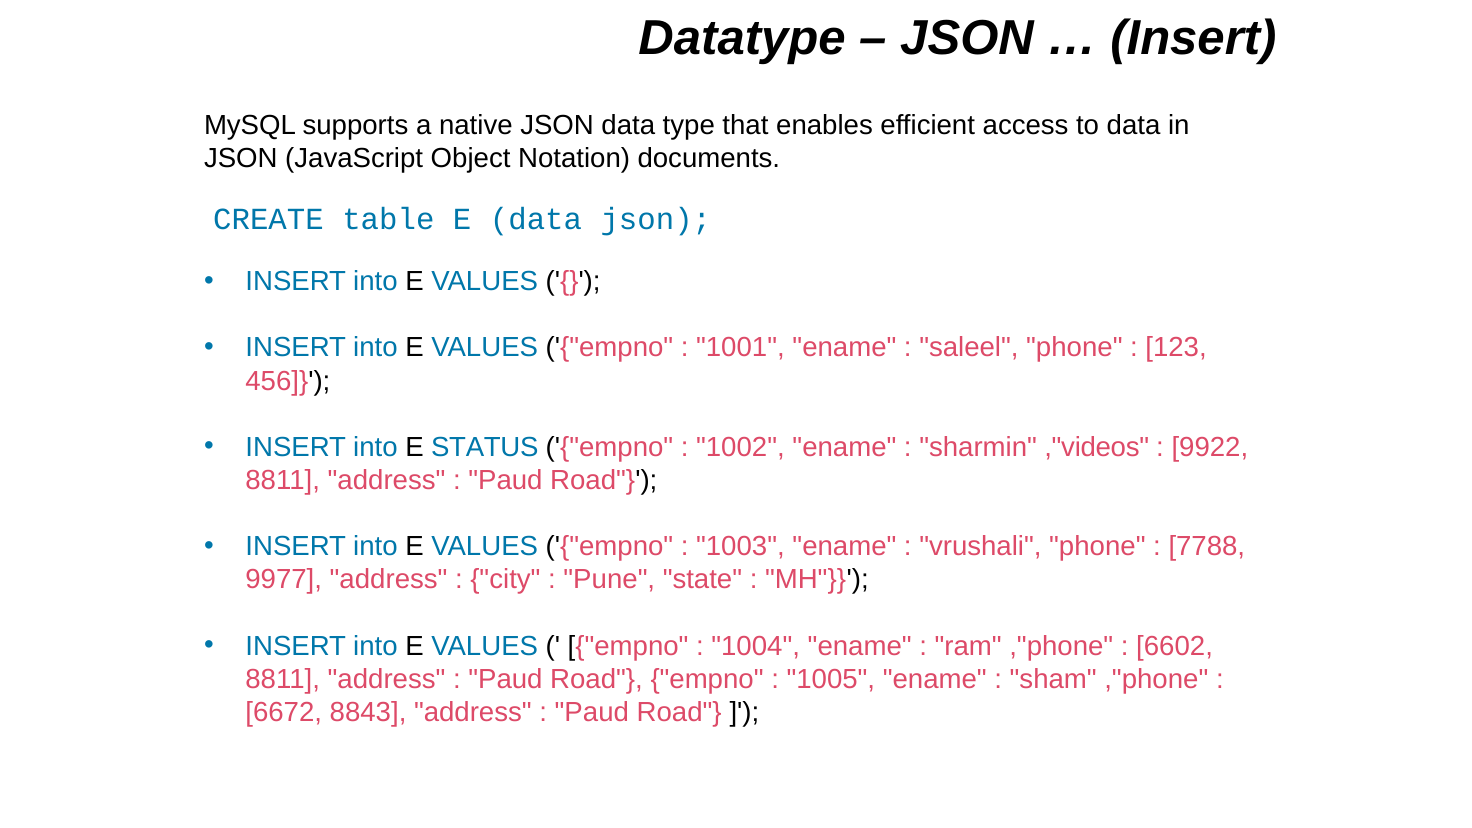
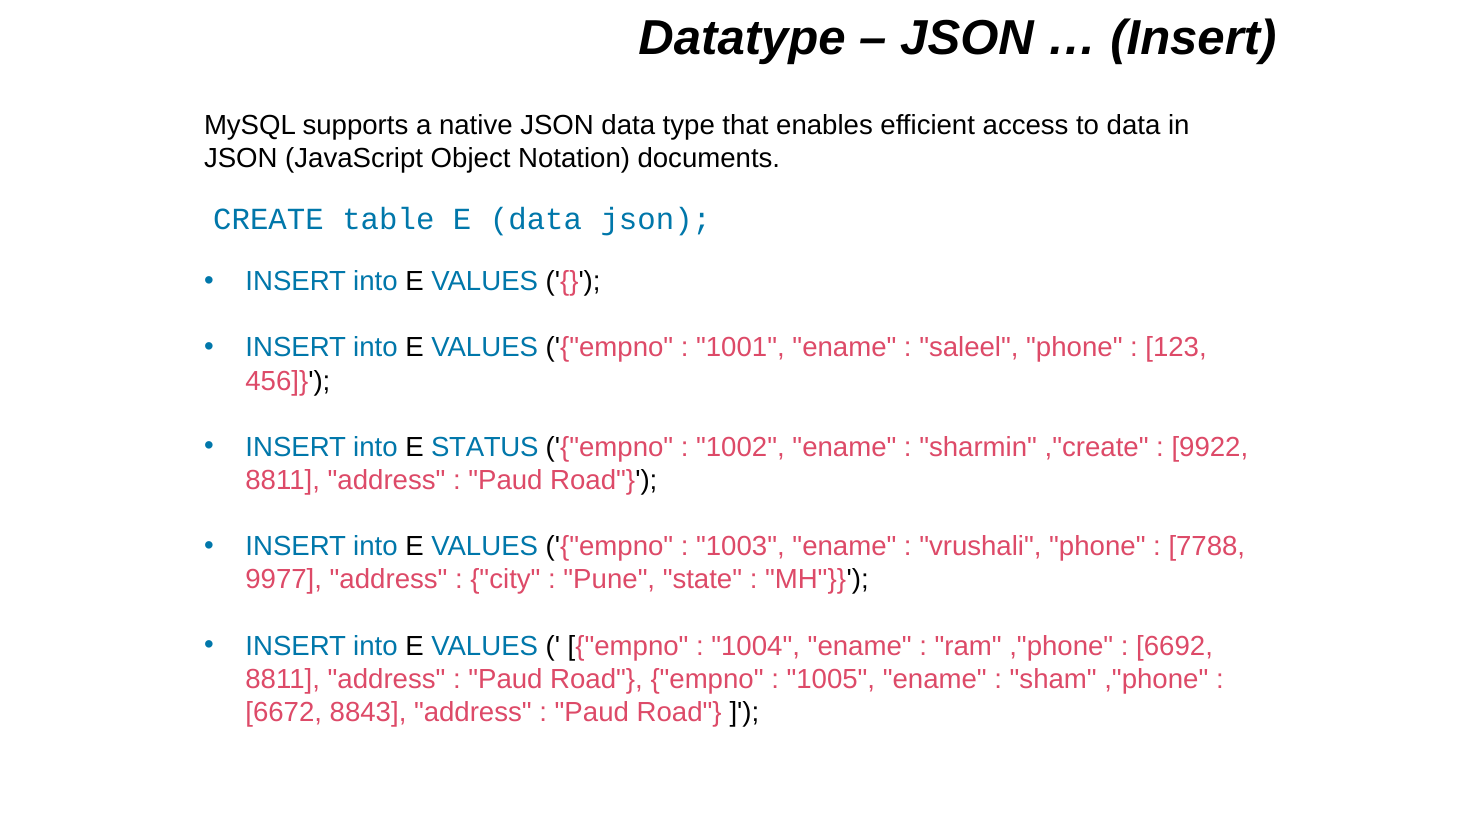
,"videos: ,"videos -> ,"create (1097, 447)
6602: 6602 -> 6692 (1175, 646)
